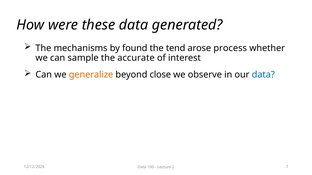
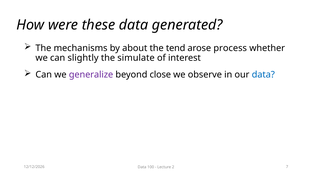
found: found -> about (135, 48)
sample: sample -> slightly (83, 58)
accurate: accurate -> simulate (136, 58)
generalize colour: orange -> purple (91, 75)
